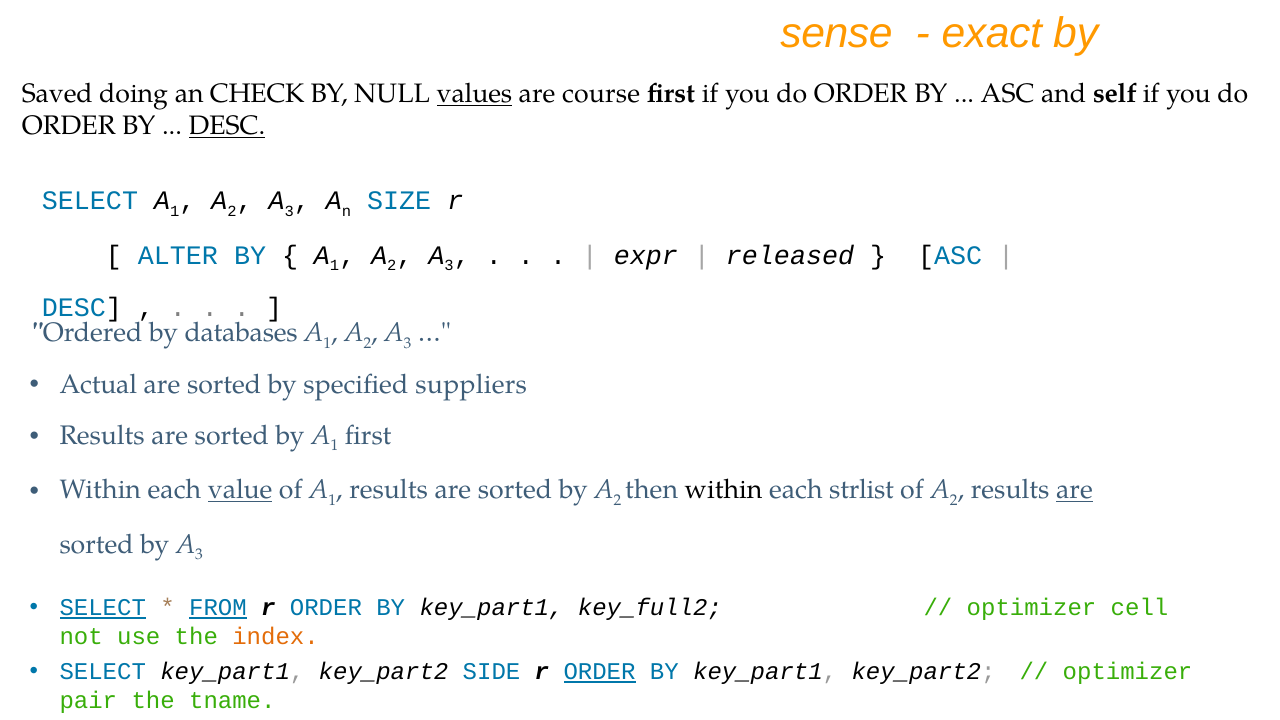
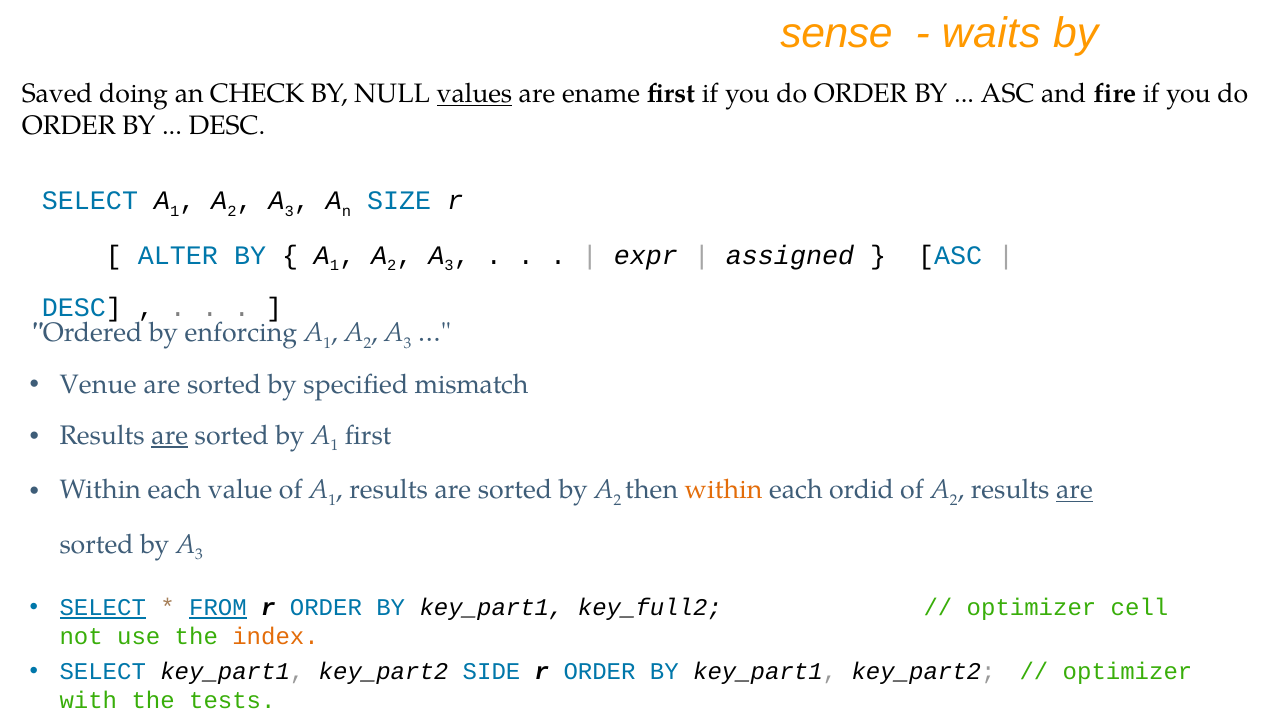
exact: exact -> waits (991, 33)
course: course -> ename (601, 94)
self: self -> fire (1115, 94)
DESC underline: present -> none (227, 126)
released: released -> assigned (790, 255)
databases: databases -> enforcing (241, 333)
Actual: Actual -> Venue (98, 385)
suppliers: suppliers -> mismatch (471, 385)
are underline: none -> present (170, 435)
value underline: present -> none (240, 490)
within colour: black -> orange (724, 490)
strlist: strlist -> ordid (862, 490)
ORDER underline: present -> none (600, 671)
pair: pair -> with (88, 700)
tname: tname -> tests (232, 700)
